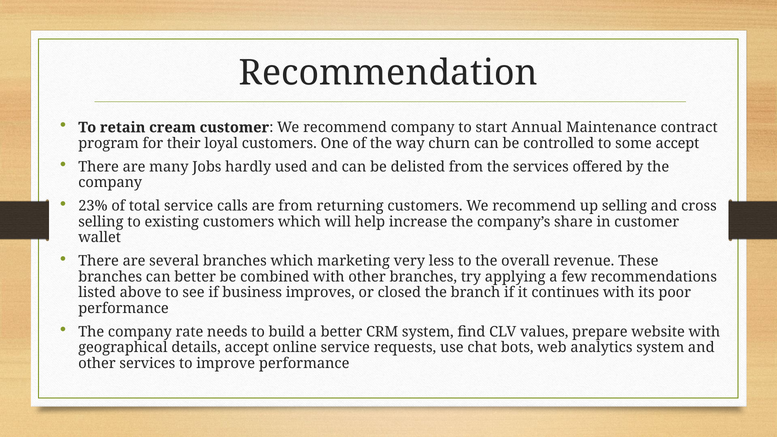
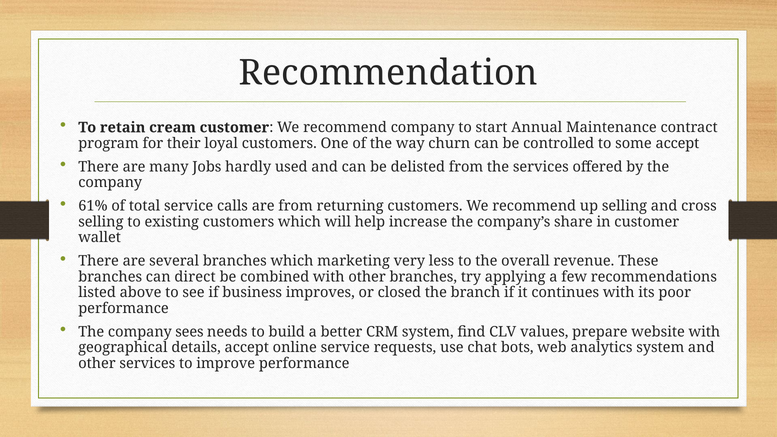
23%: 23% -> 61% (93, 206)
can better: better -> direct (195, 277)
rate: rate -> sees (189, 332)
